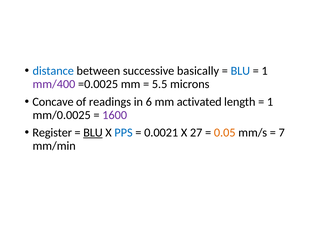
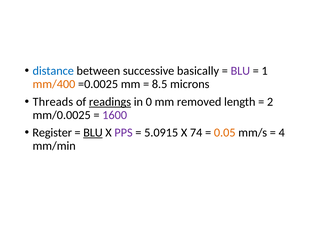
BLU colour: blue -> purple (240, 71)
mm/400 colour: purple -> orange (54, 84)
5.5: 5.5 -> 8.5 (160, 84)
Concave: Concave -> Threads (53, 102)
readings underline: none -> present (110, 102)
6: 6 -> 0 (149, 102)
activated: activated -> removed (199, 102)
1: 1 -> 2 (270, 102)
PPS colour: blue -> purple (124, 132)
0.0021: 0.0021 -> 5.0915 (161, 132)
27: 27 -> 74 (196, 132)
7: 7 -> 4 (282, 132)
